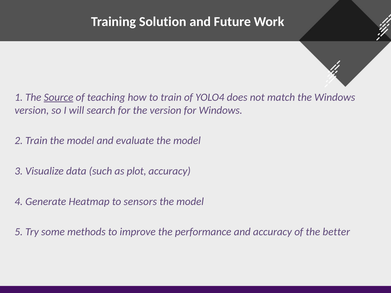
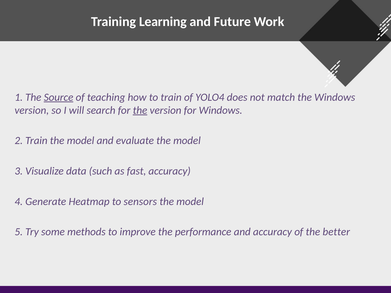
Solution: Solution -> Learning (163, 22)
the underline: none -> present (140, 110)
plot: plot -> fast (136, 171)
